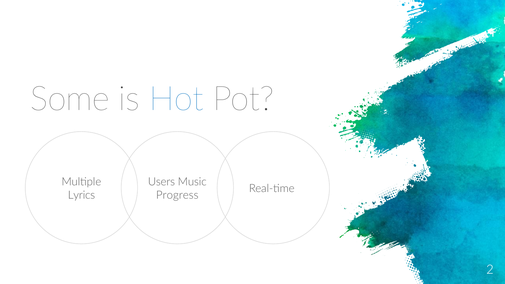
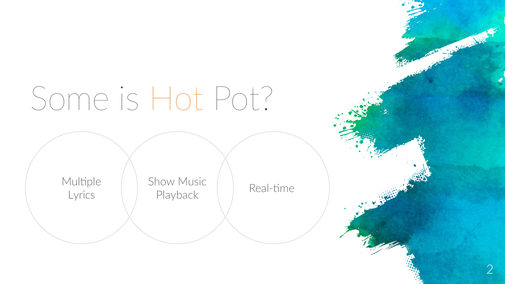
Hot colour: blue -> orange (176, 99)
Users: Users -> Show (161, 182)
Progress: Progress -> Playback (177, 195)
